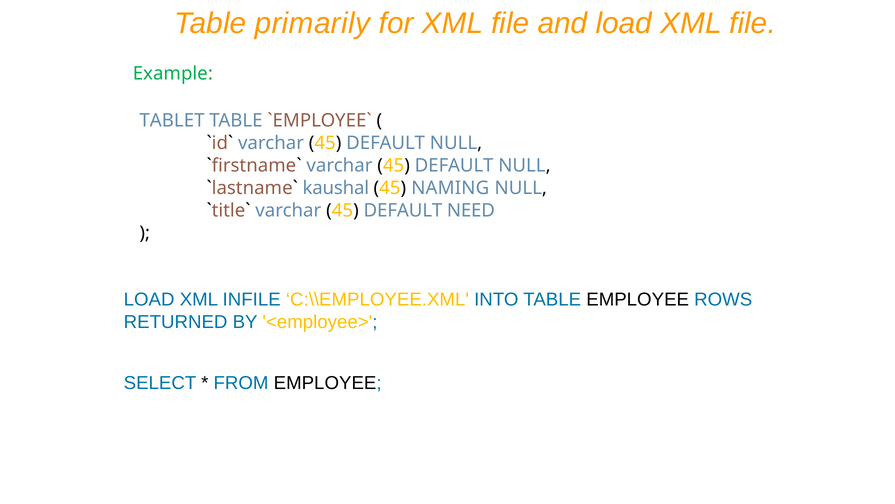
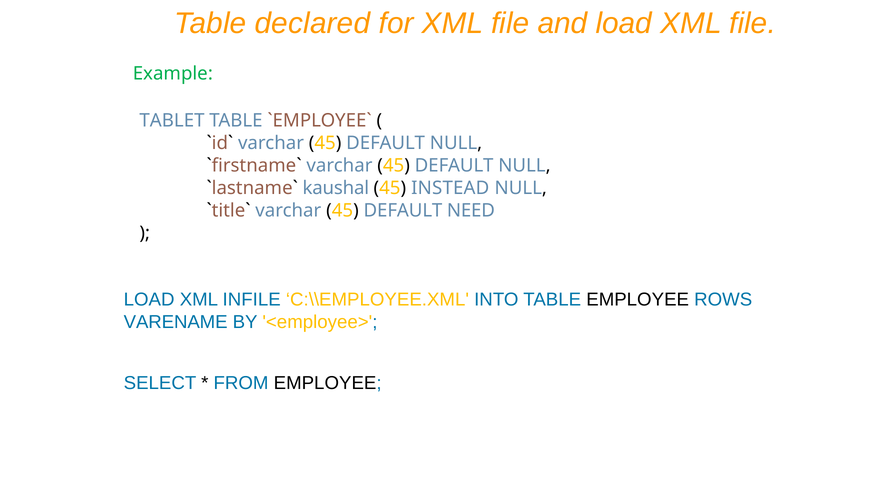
primarily: primarily -> declared (312, 23)
NAMING: NAMING -> INSTEAD (450, 188)
RETURNED: RETURNED -> VARENAME (176, 322)
